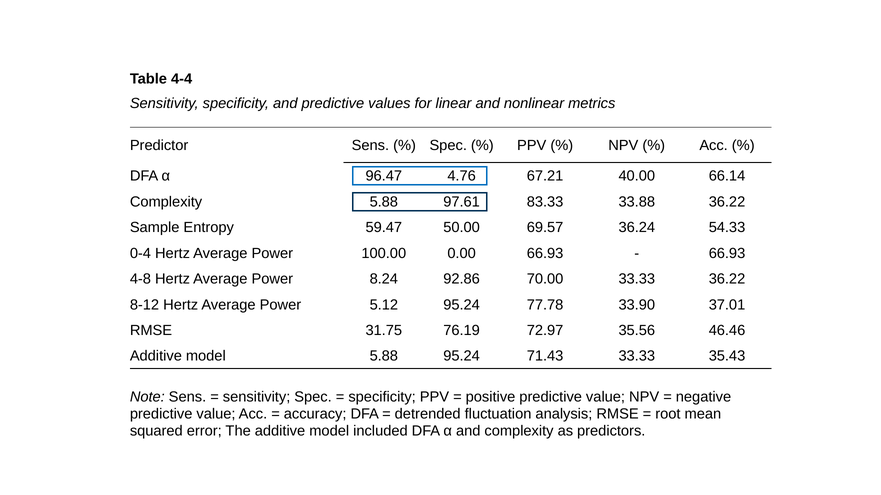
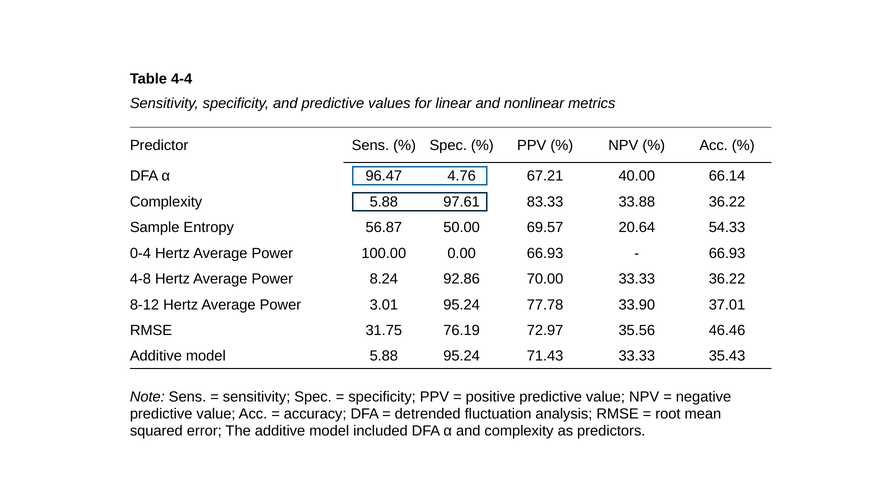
59.47: 59.47 -> 56.87 (384, 228)
36.24: 36.24 -> 20.64 (637, 228)
5.12: 5.12 -> 3.01 (384, 305)
